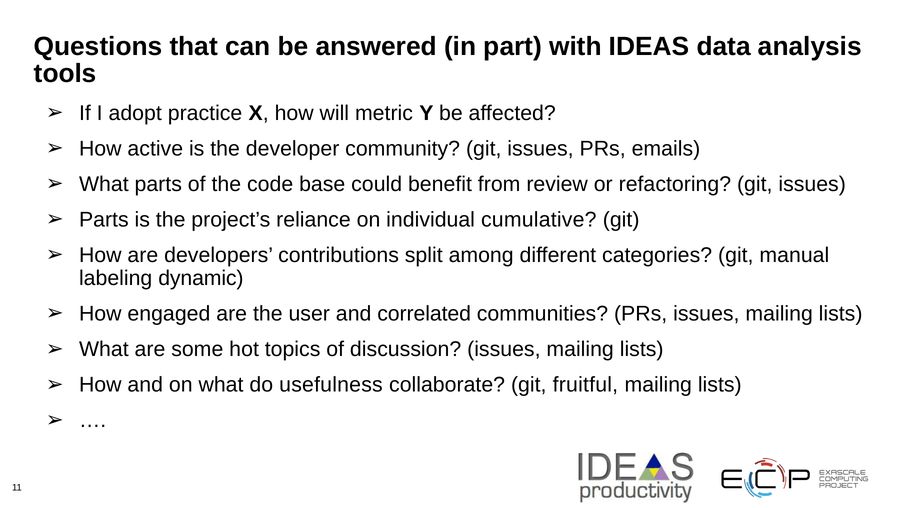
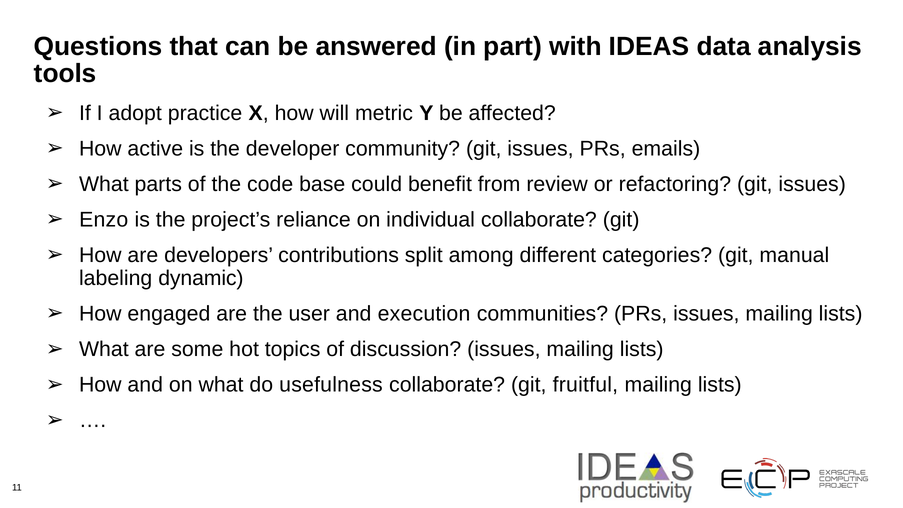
Parts: Parts -> Enzo (104, 220)
individual cumulative: cumulative -> collaborate (539, 220)
correlated: correlated -> execution (424, 314)
